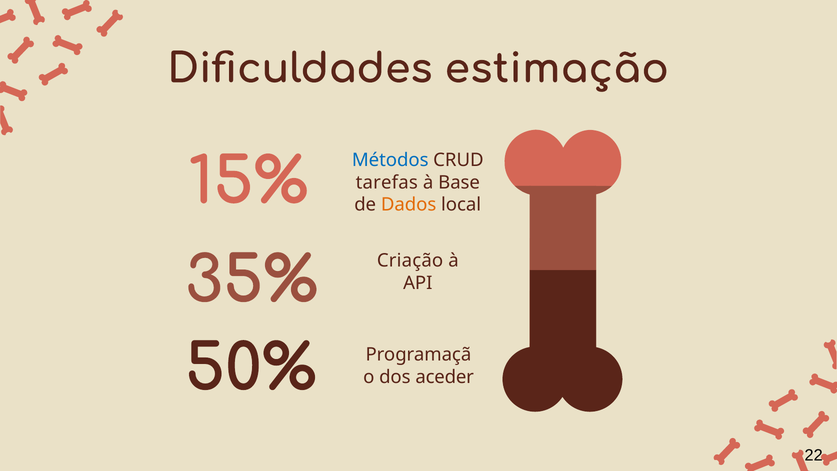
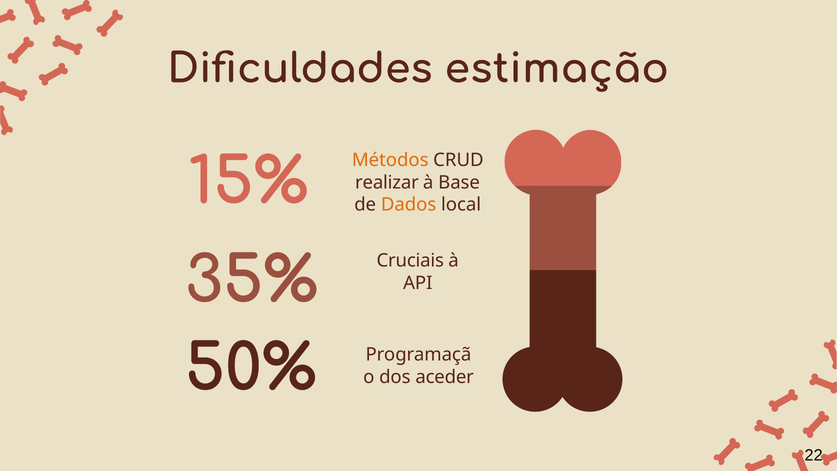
Métodos colour: blue -> orange (390, 160)
tarefas: tarefas -> realizar (387, 182)
Criação: Criação -> Cruciais (410, 261)
